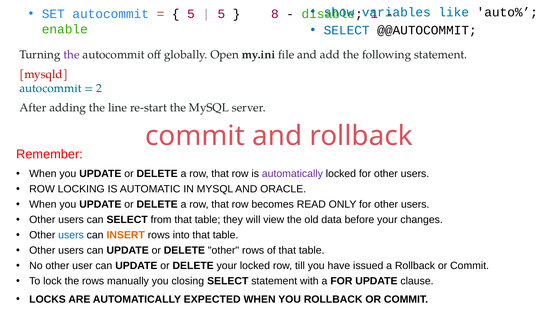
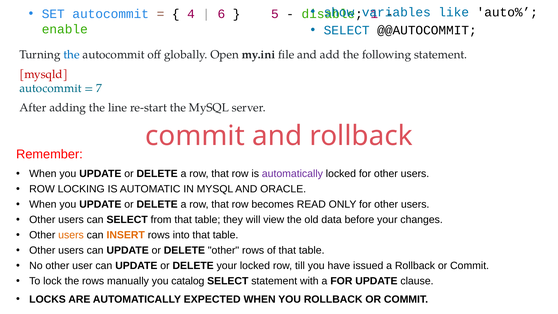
5: 5 -> 4 (191, 14)
5: 5 -> 6 (221, 14)
8: 8 -> 5 (275, 14)
the colour: purple -> blue (72, 55)
2: 2 -> 7 (99, 88)
users colour: blue -> orange (71, 235)
closing: closing -> catalog (188, 281)
